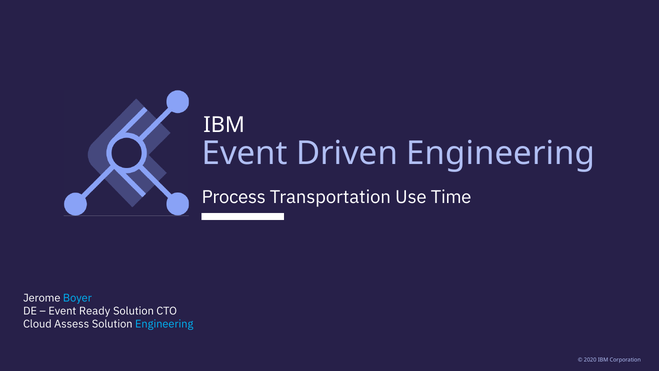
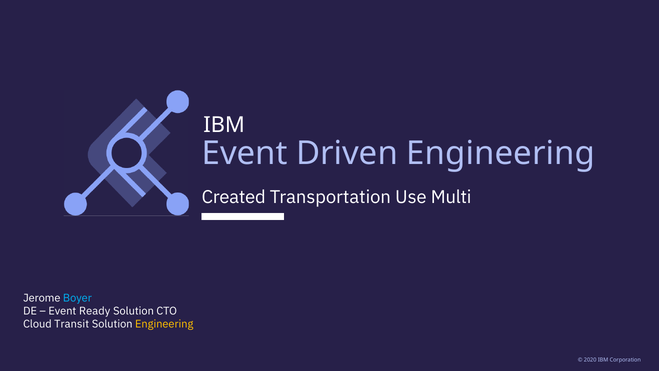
Process: Process -> Created (234, 197)
Time: Time -> Multi (451, 197)
Assess: Assess -> Transit (72, 324)
Engineering colour: light blue -> yellow (164, 324)
